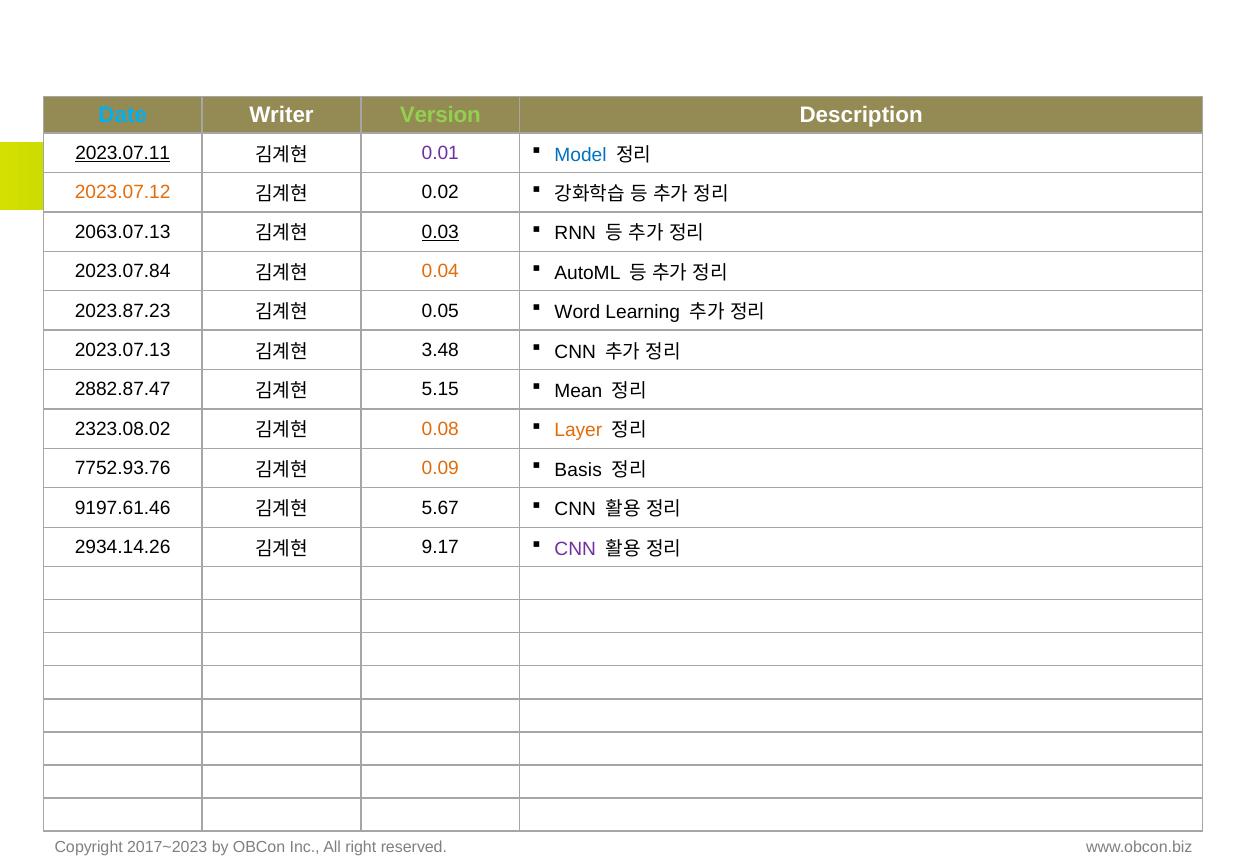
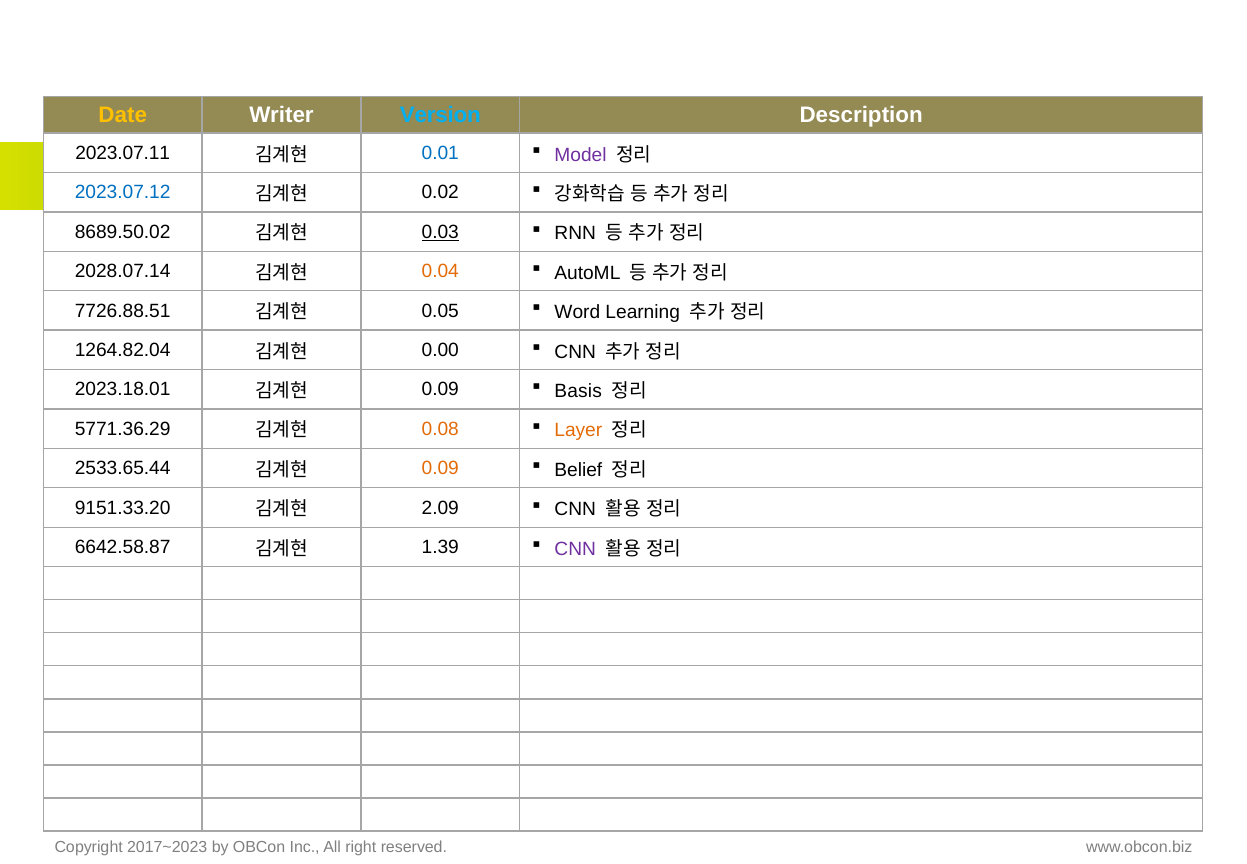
Date colour: light blue -> yellow (123, 115)
Version colour: light green -> light blue (440, 115)
2023.07.11 underline: present -> none (123, 153)
0.01 colour: purple -> blue (440, 153)
Model colour: blue -> purple (581, 155)
2023.07.12 colour: orange -> blue (123, 192)
2063.07.13: 2063.07.13 -> 8689.50.02 (123, 232)
2023.07.84: 2023.07.84 -> 2028.07.14 (123, 271)
2023.87.23: 2023.87.23 -> 7726.88.51 (123, 311)
2023.07.13: 2023.07.13 -> 1264.82.04 (123, 350)
3.48: 3.48 -> 0.00 (440, 350)
2882.87.47: 2882.87.47 -> 2023.18.01 (123, 389)
5.15: 5.15 -> 0.09 (440, 389)
Mean: Mean -> Basis (578, 391)
2323.08.02: 2323.08.02 -> 5771.36.29 (123, 429)
7752.93.76: 7752.93.76 -> 2533.65.44 (123, 468)
Basis: Basis -> Belief (578, 470)
9197.61.46: 9197.61.46 -> 9151.33.20 (123, 507)
5.67: 5.67 -> 2.09 (440, 507)
2934.14.26: 2934.14.26 -> 6642.58.87 (123, 547)
9.17: 9.17 -> 1.39 (440, 547)
